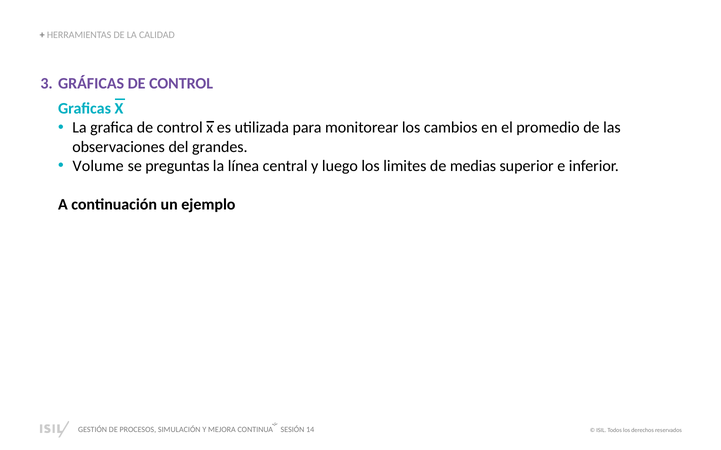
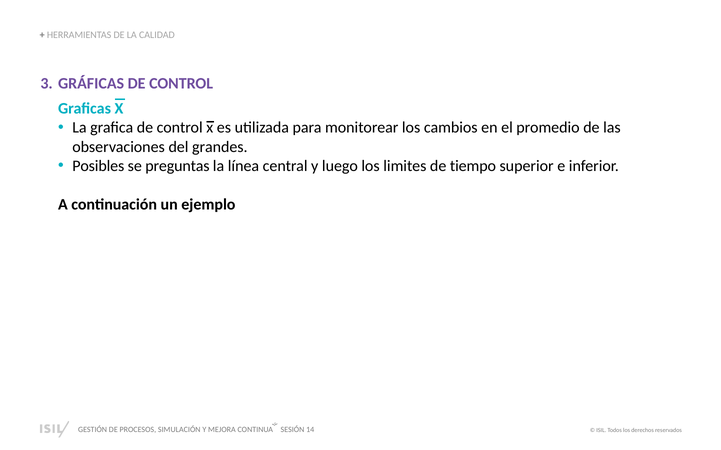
Volume: Volume -> Posibles (98, 166)
medias: medias -> tiempo (473, 166)
